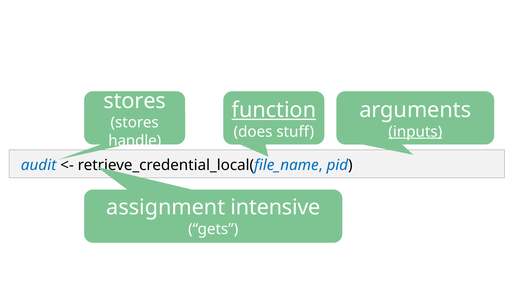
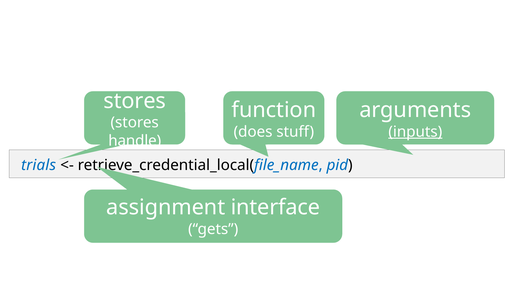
function underline: present -> none (274, 110)
audit: audit -> trials (39, 165)
intensive: intensive -> interface (275, 207)
